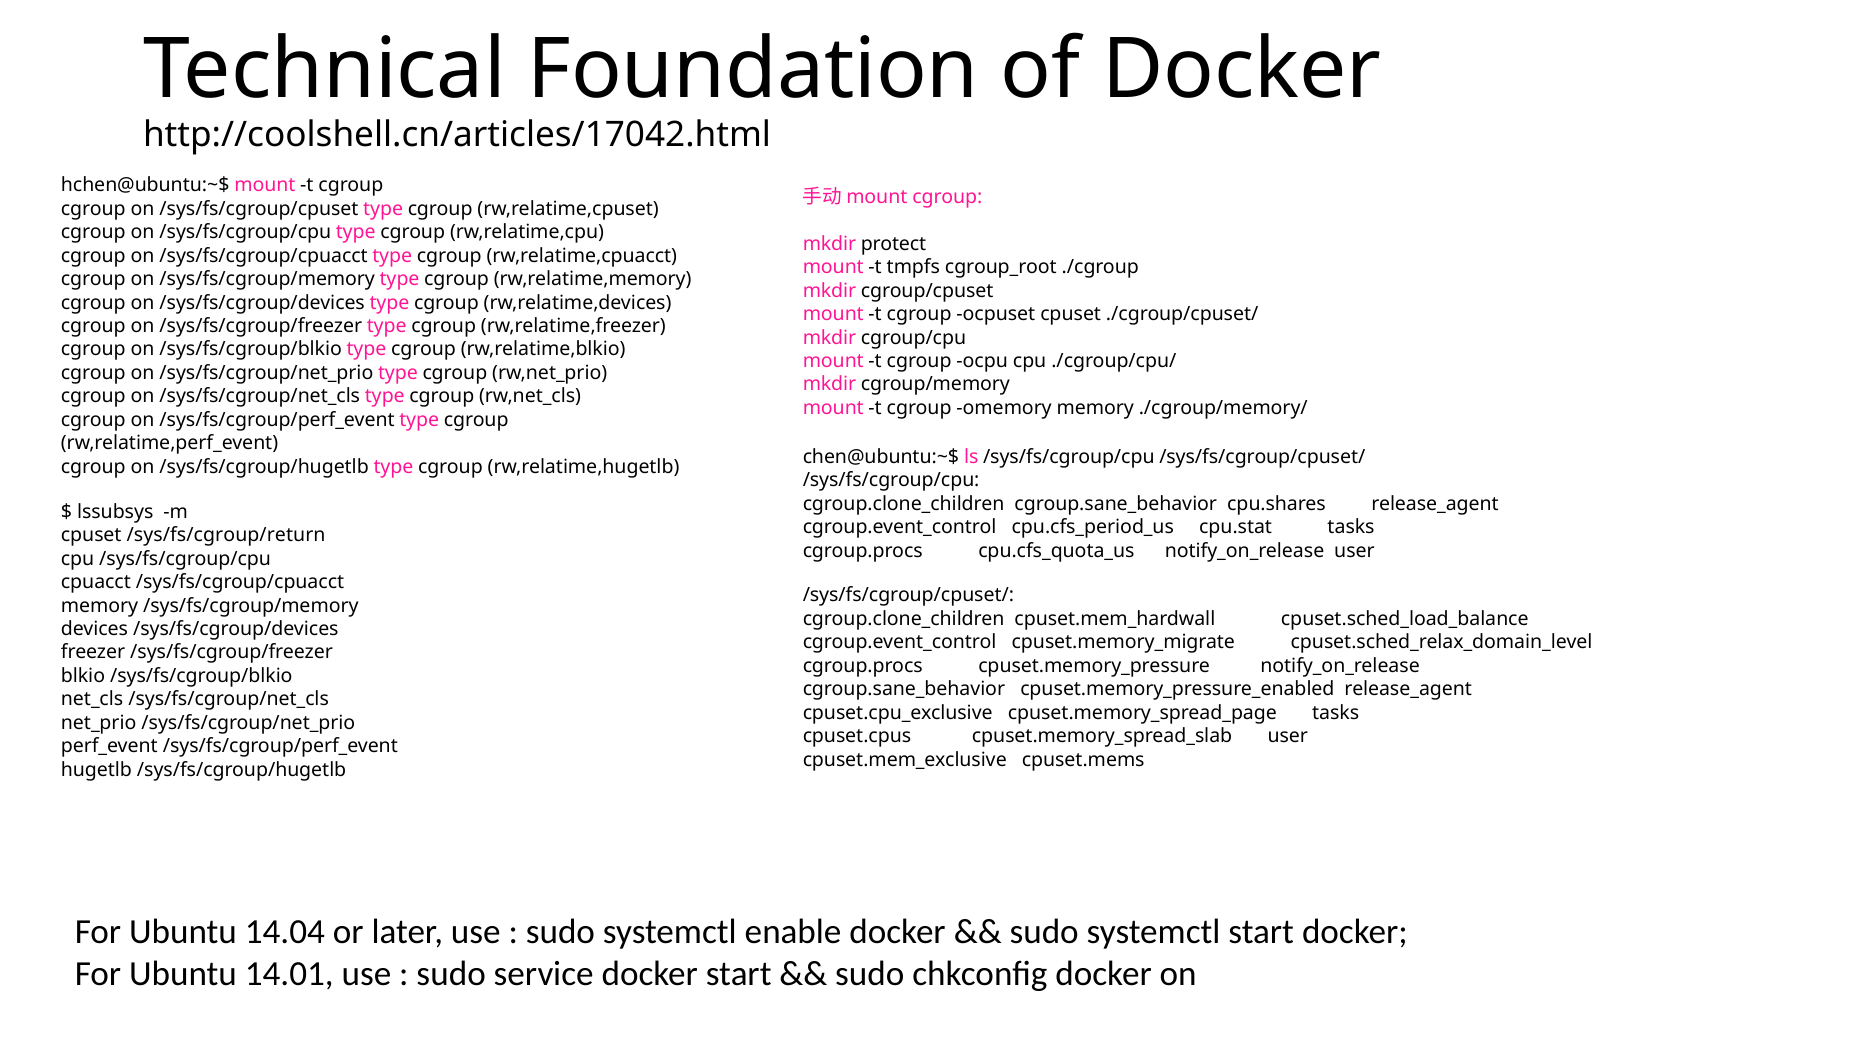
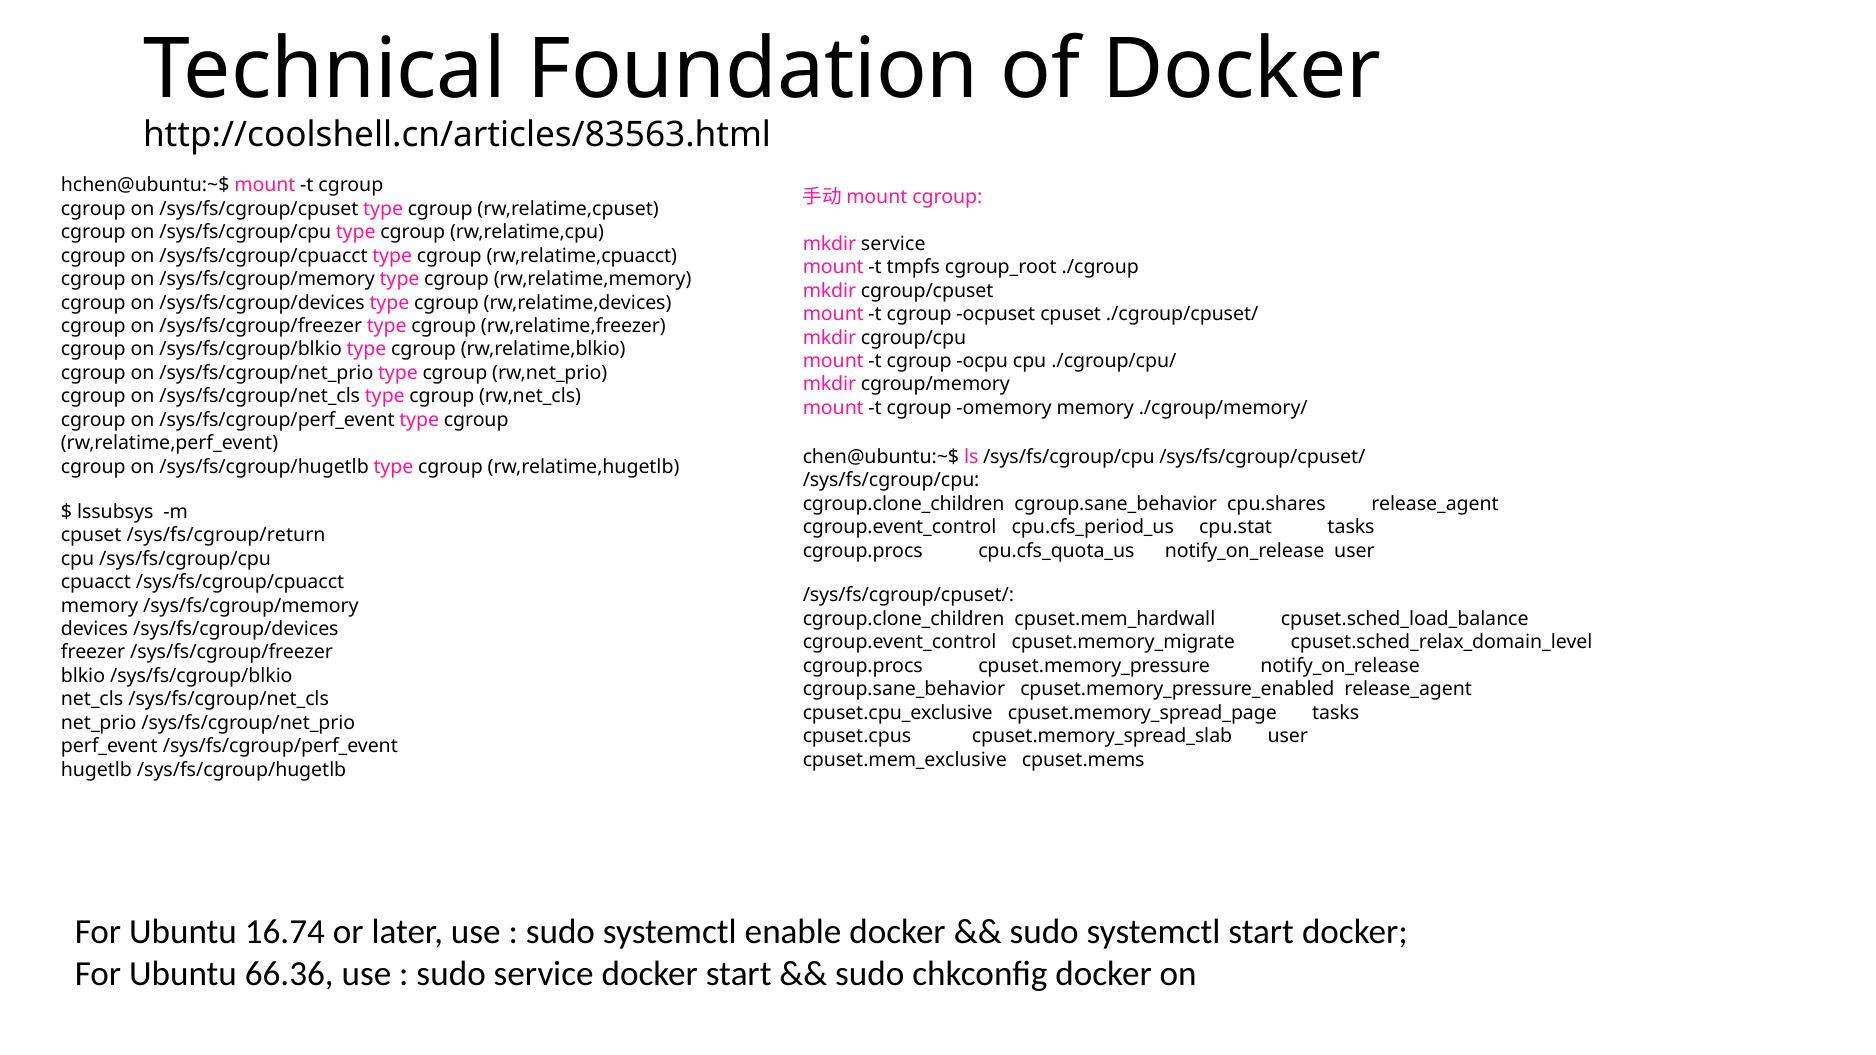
http://coolshell.cn/articles/17042.html: http://coolshell.cn/articles/17042.html -> http://coolshell.cn/articles/83563.html (457, 134)
mkdir protect: protect -> service (893, 244)
14.04: 14.04 -> 16.74 (285, 932)
14.01: 14.01 -> 66.36 (289, 974)
